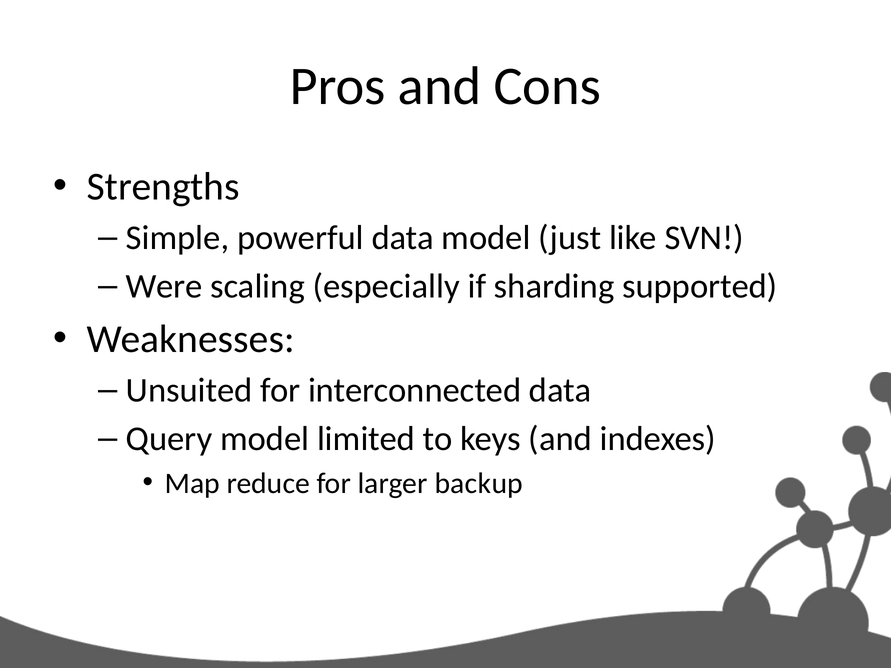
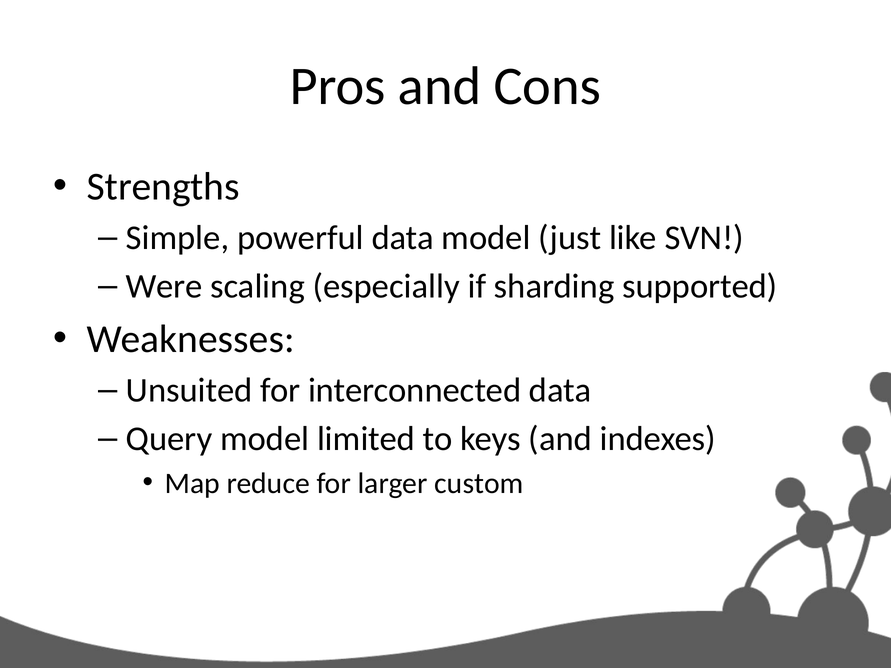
backup: backup -> custom (479, 483)
